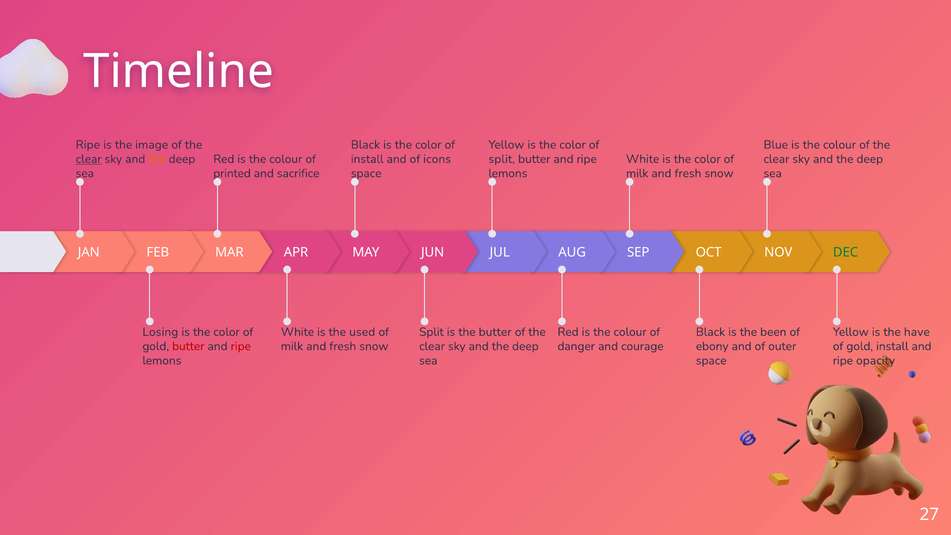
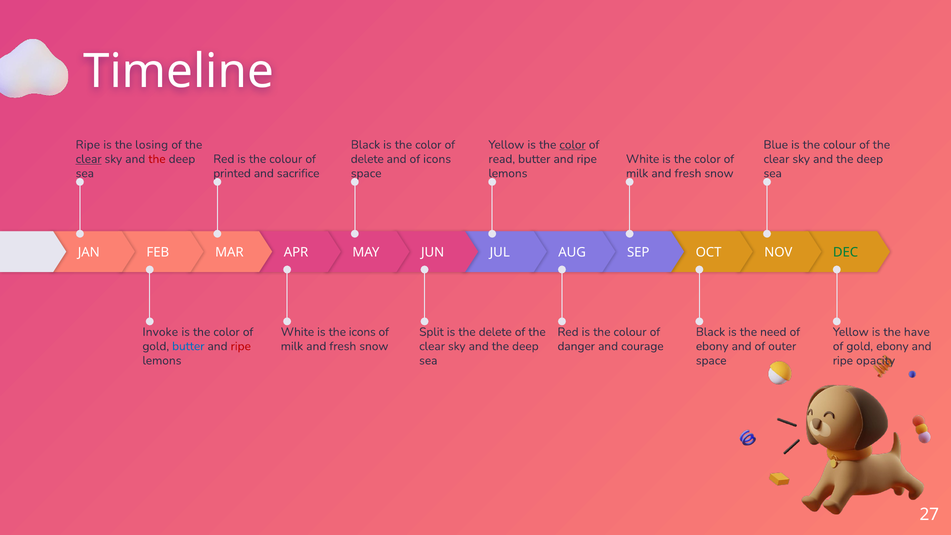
image: image -> losing (152, 145)
color underline: none -> present (573, 145)
the colour: orange -> red (157, 159)
install: install -> delete (367, 159)
split: split -> read (502, 159)
Losing: Losing -> Invoke (160, 332)
the used: used -> icons (362, 332)
the butter: butter -> delete (495, 332)
been: been -> need (773, 332)
butter colour: red -> blue (188, 346)
gold install: install -> ebony (892, 346)
